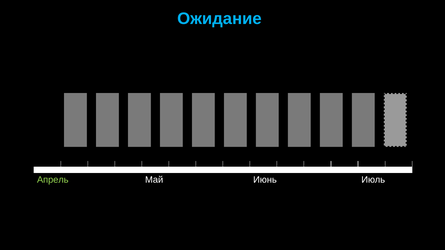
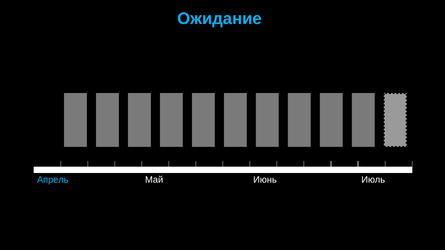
Апрель colour: light green -> light blue (53, 180)
